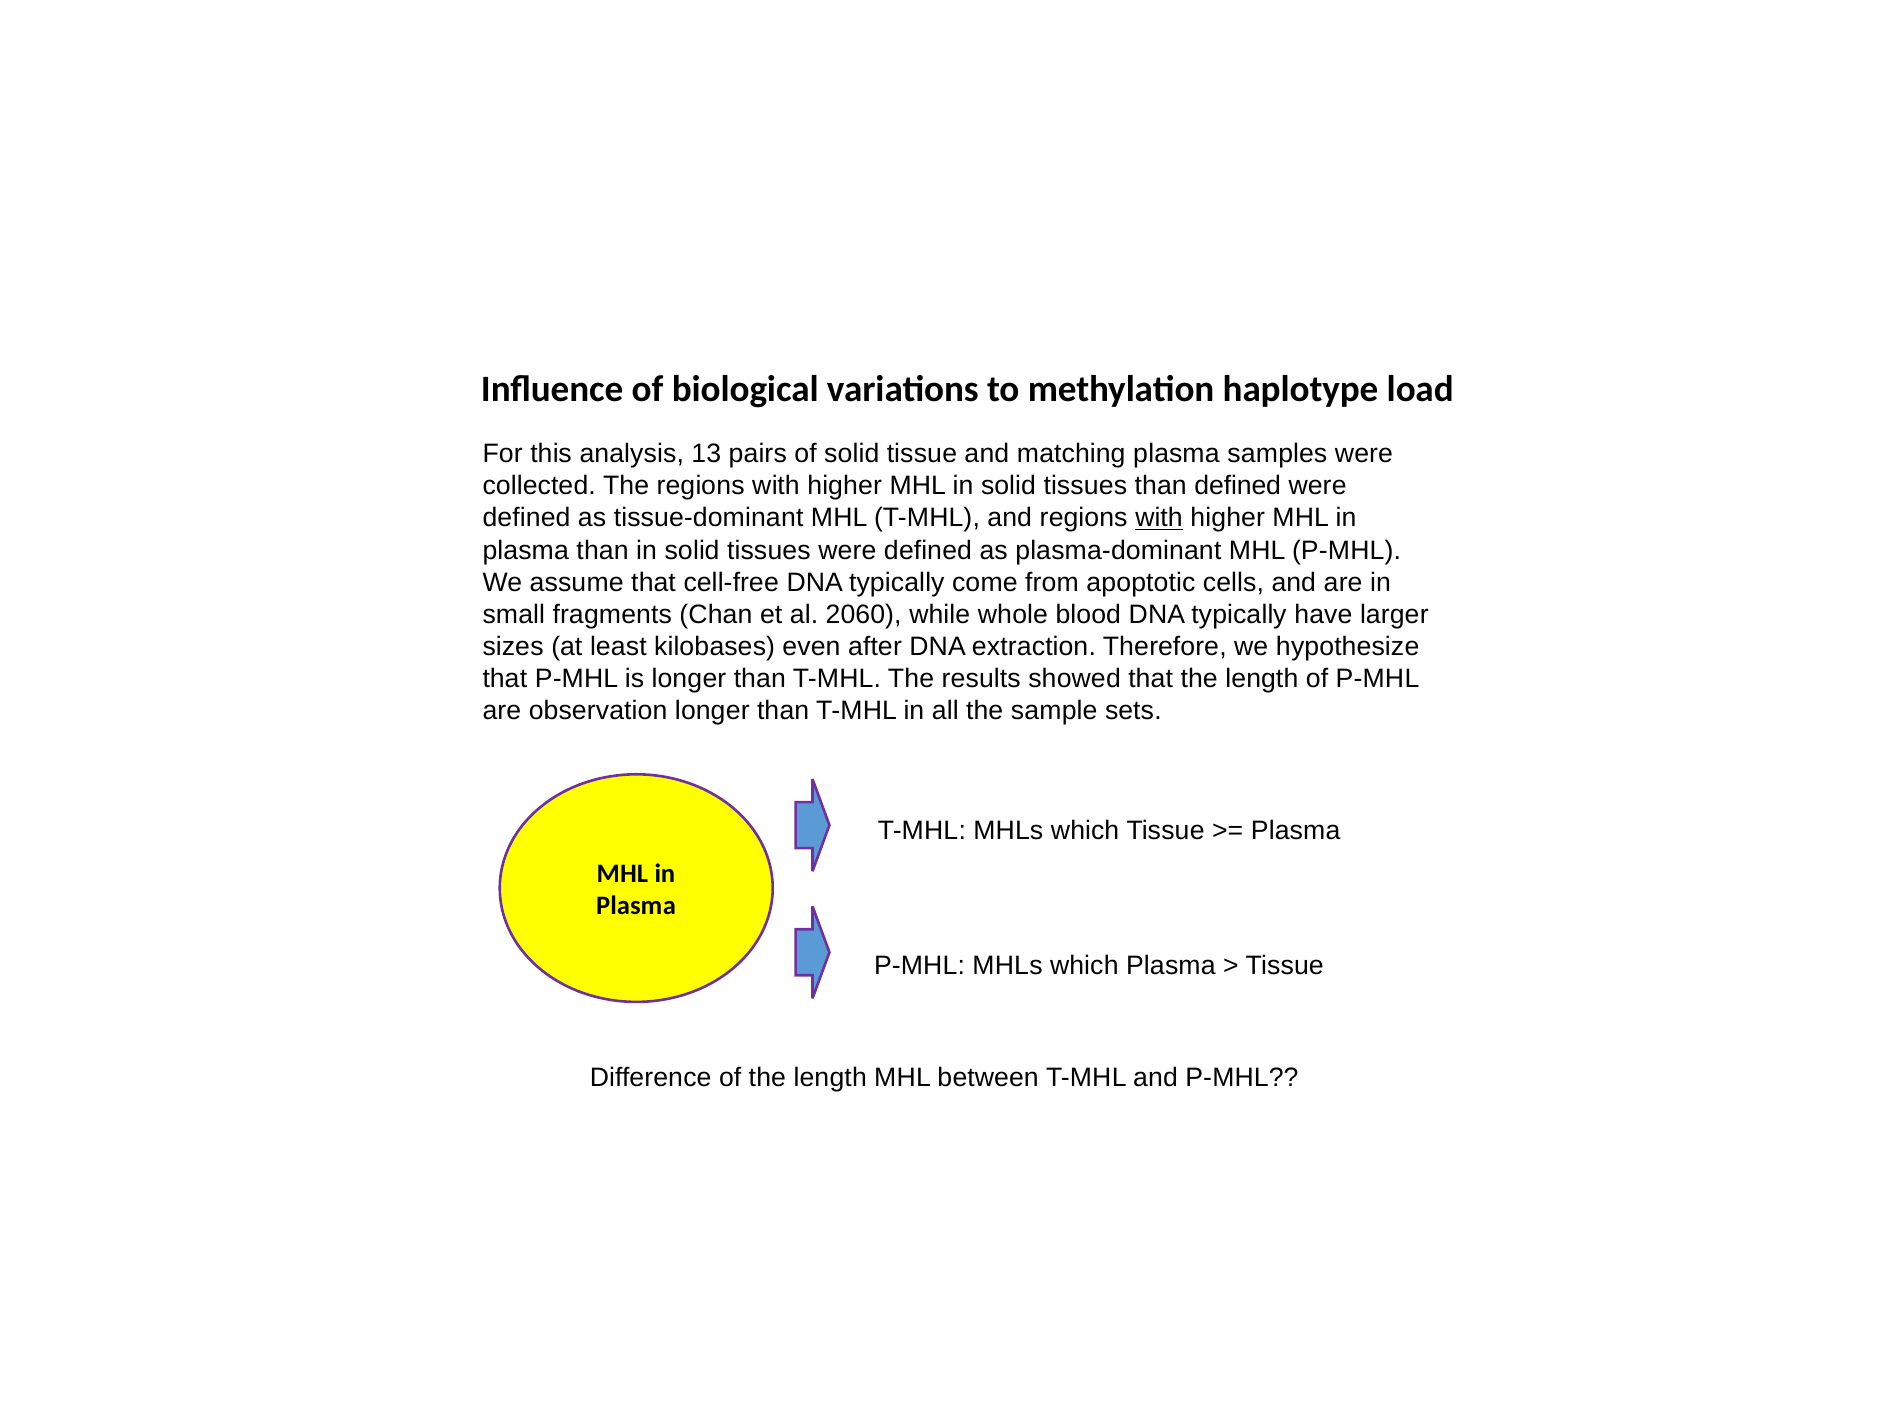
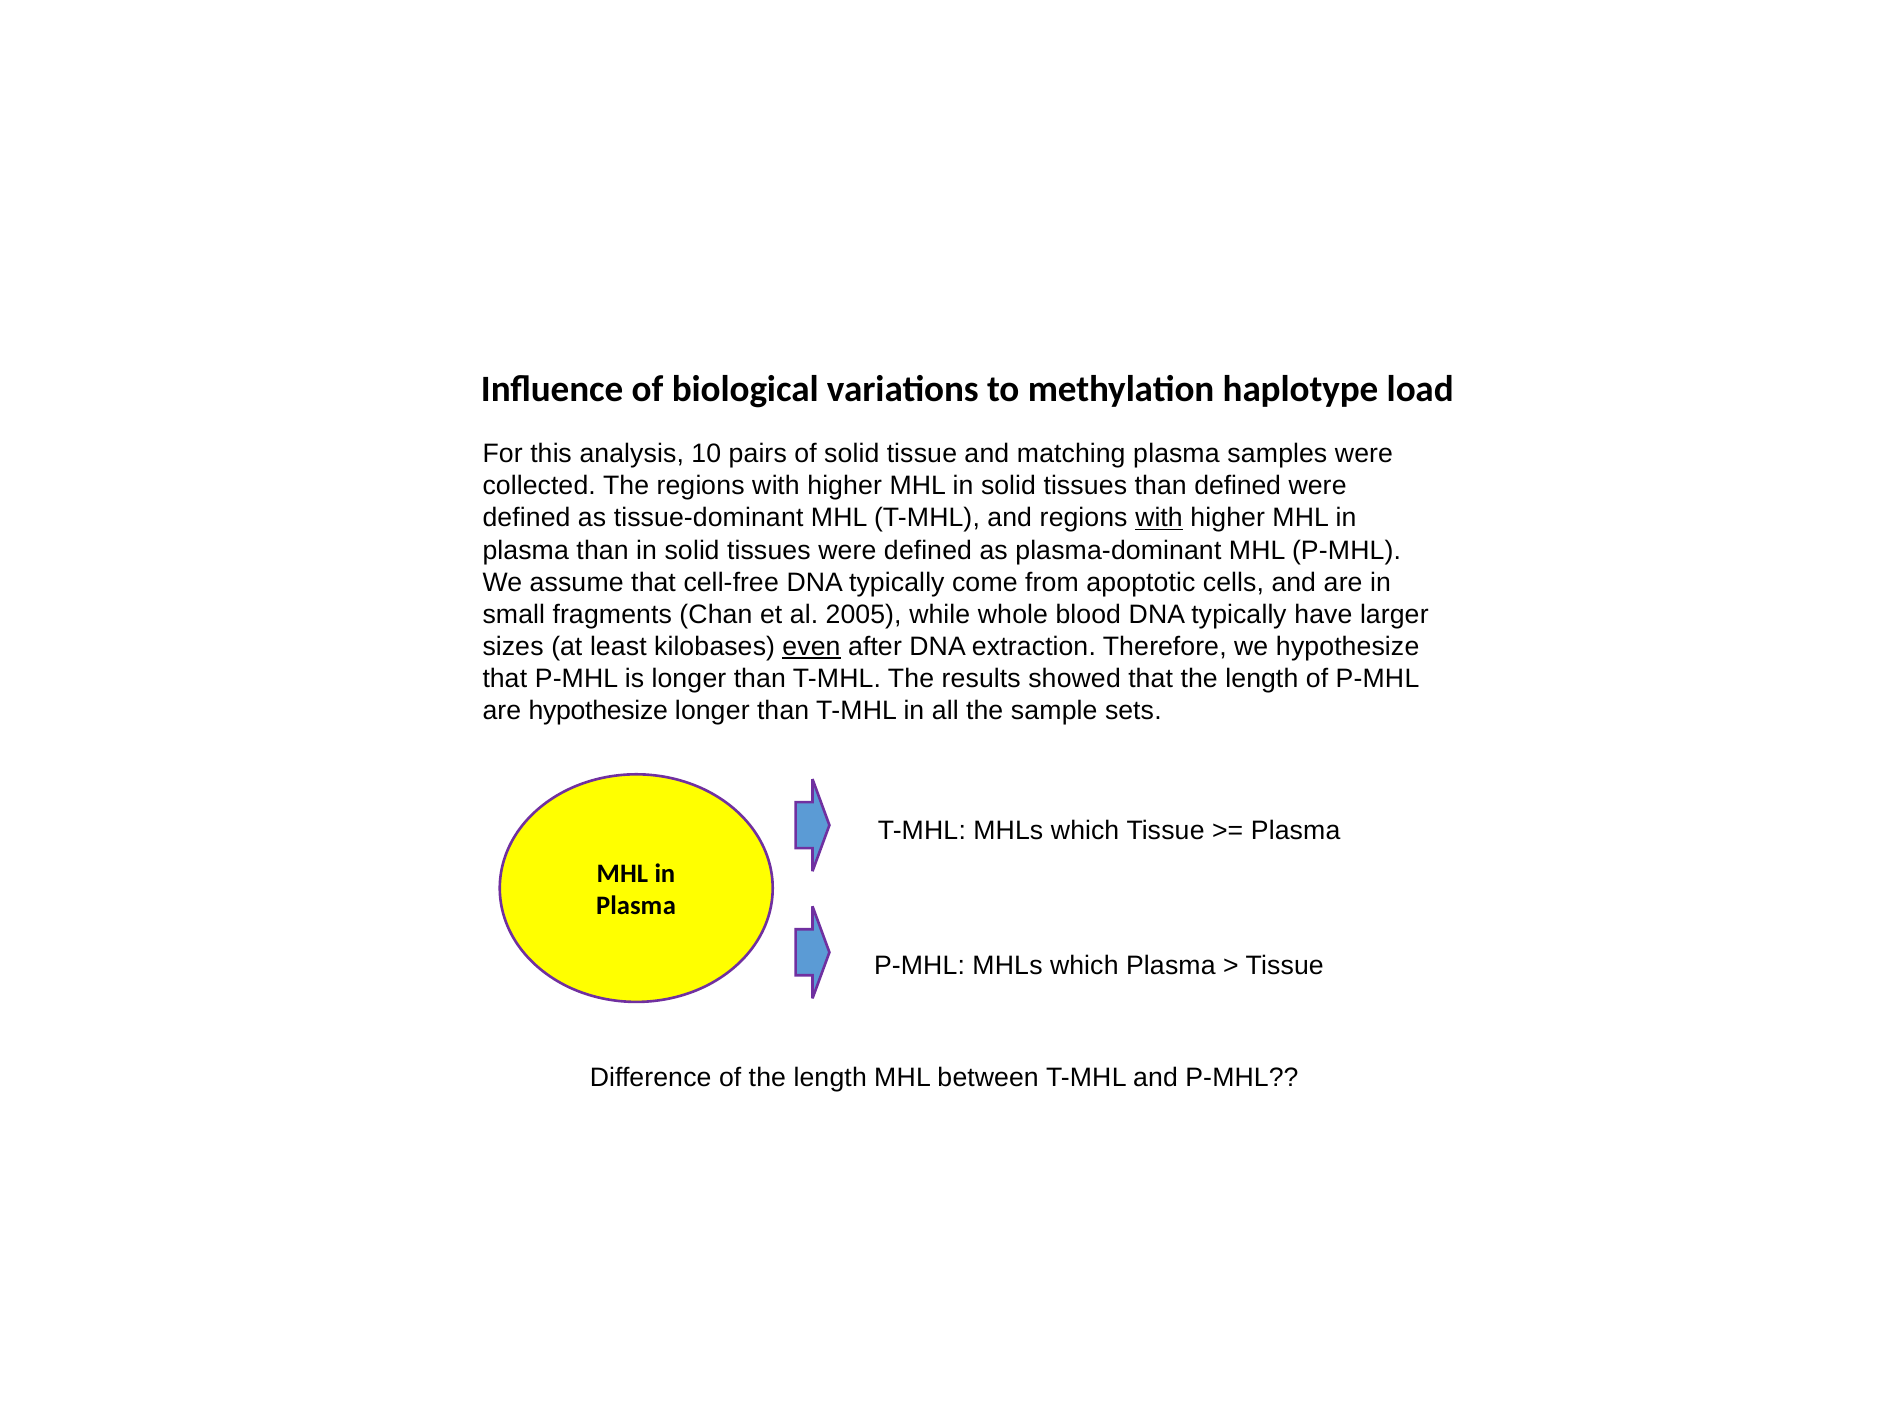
13: 13 -> 10 (706, 454)
2060: 2060 -> 2005 (864, 615)
even underline: none -> present (812, 647)
are observation: observation -> hypothesize (598, 711)
